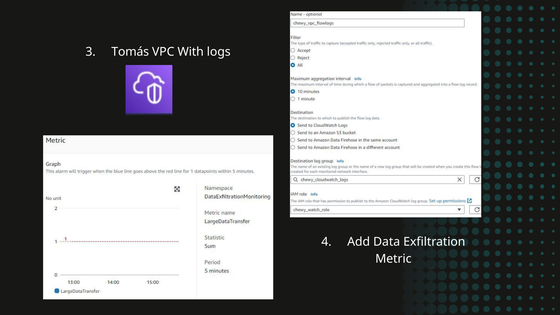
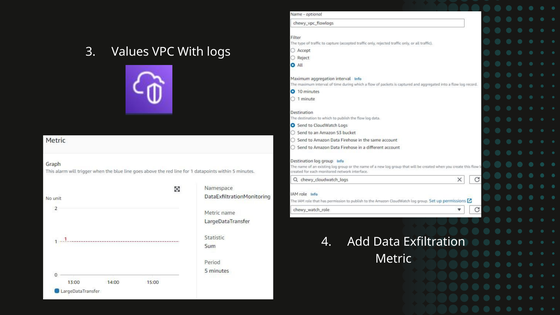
Tomás: Tomás -> Values (130, 52)
